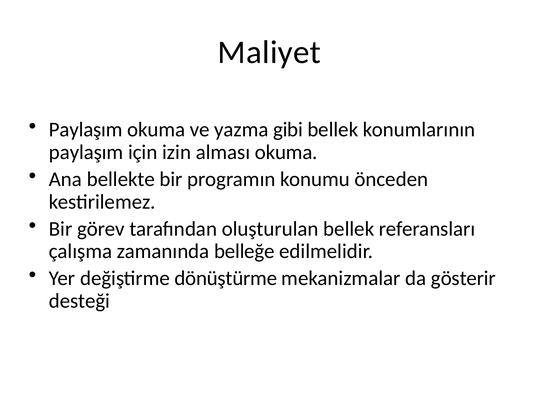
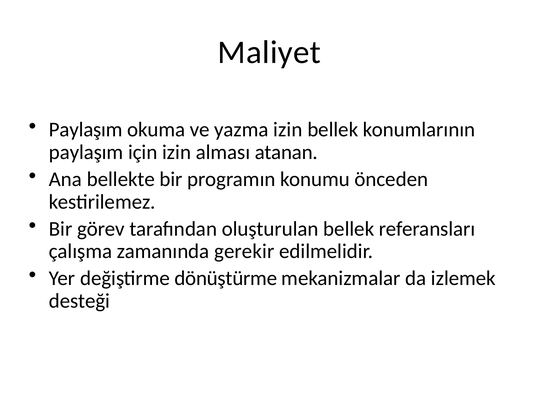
yazma gibi: gibi -> izin (288, 130)
alması okuma: okuma -> atanan (286, 152)
belleğe: belleğe -> gerekir (244, 252)
gösterir: gösterir -> izlemek (463, 279)
